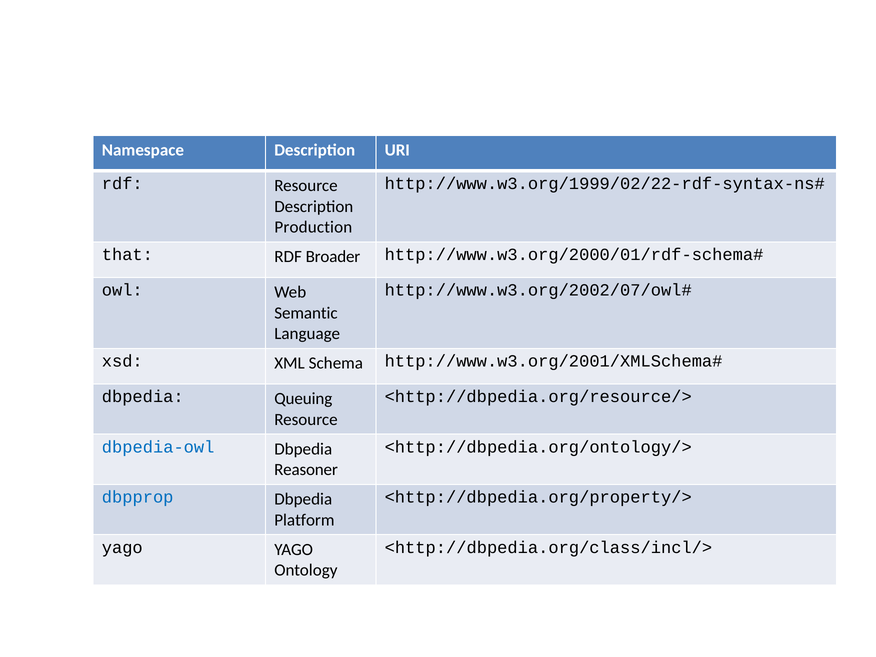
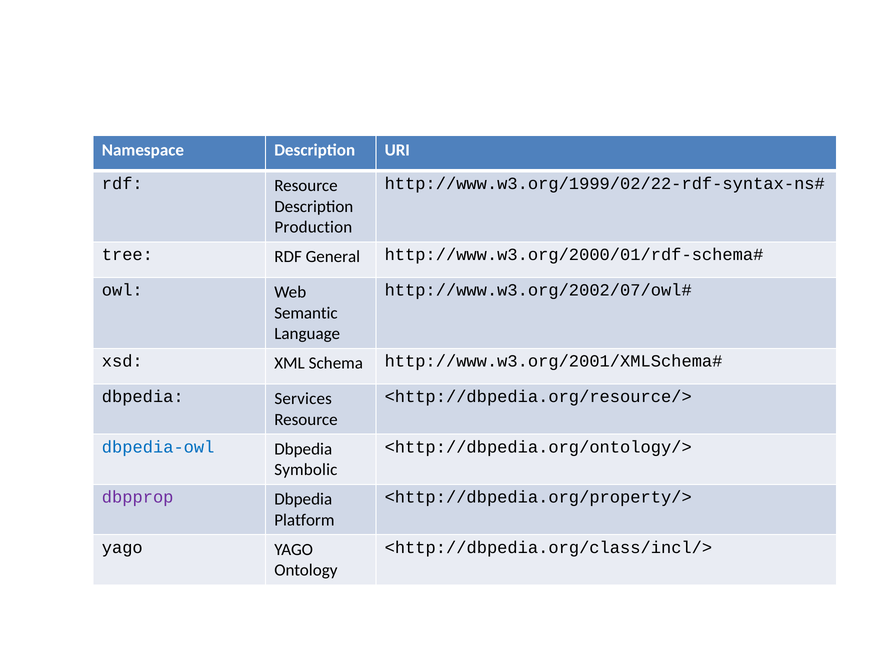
that: that -> tree (127, 255)
Broader: Broader -> General (333, 257)
Queuing: Queuing -> Services (303, 399)
Reasoner: Reasoner -> Symbolic (306, 470)
dbpprop colour: blue -> purple (138, 497)
